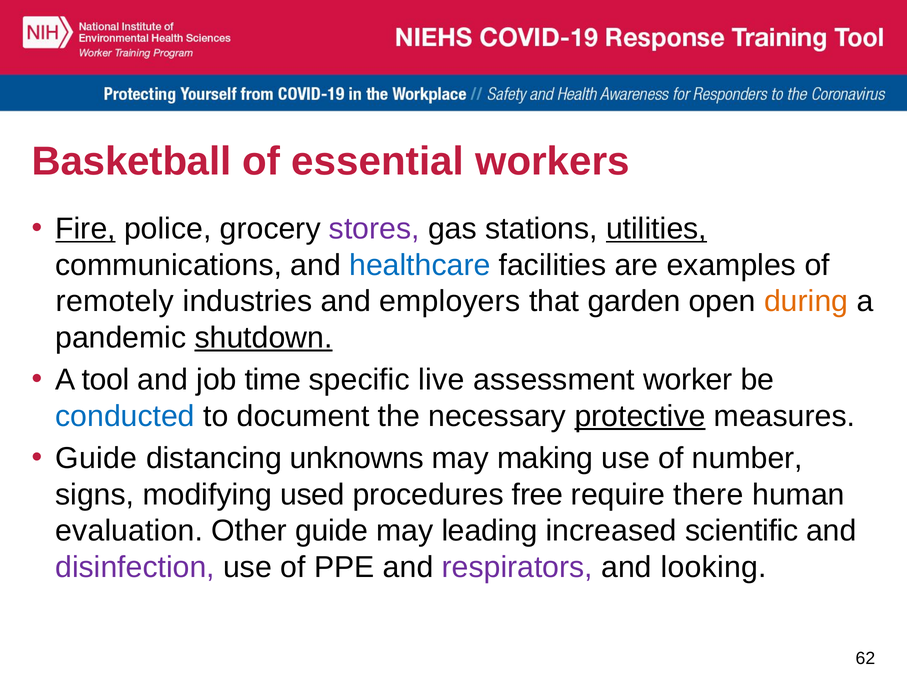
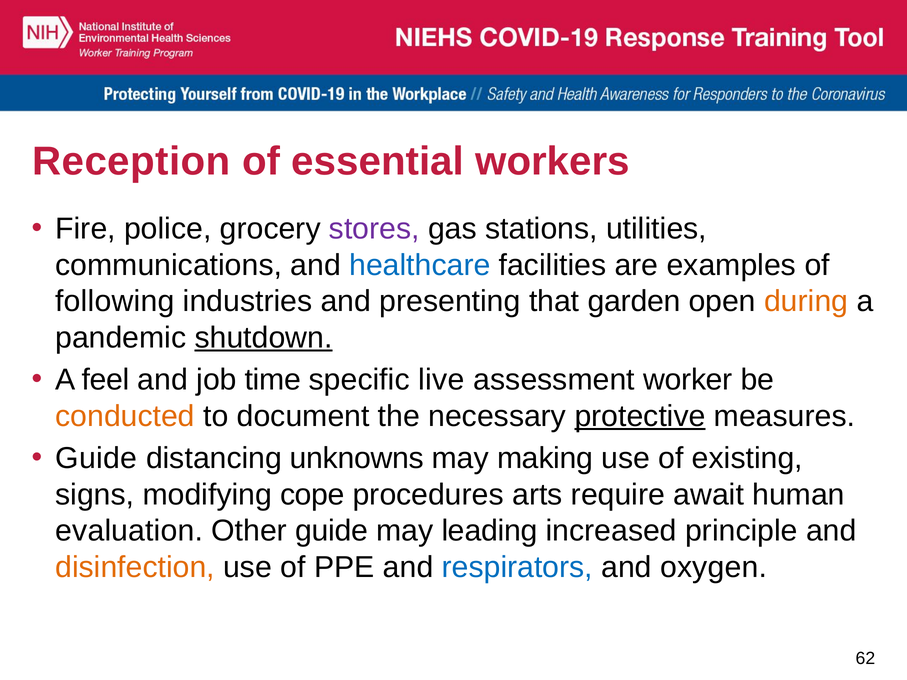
Basketball: Basketball -> Reception (131, 162)
Fire underline: present -> none (86, 229)
utilities underline: present -> none (656, 229)
remotely: remotely -> following (115, 301)
employers: employers -> presenting (450, 301)
tool: tool -> feel (106, 380)
conducted colour: blue -> orange (125, 416)
number: number -> existing (747, 459)
used: used -> cope (312, 495)
free: free -> arts (537, 495)
there: there -> await (709, 495)
scientific: scientific -> principle (741, 531)
disinfection colour: purple -> orange (135, 567)
respirators colour: purple -> blue (517, 567)
looking: looking -> oxygen (714, 567)
